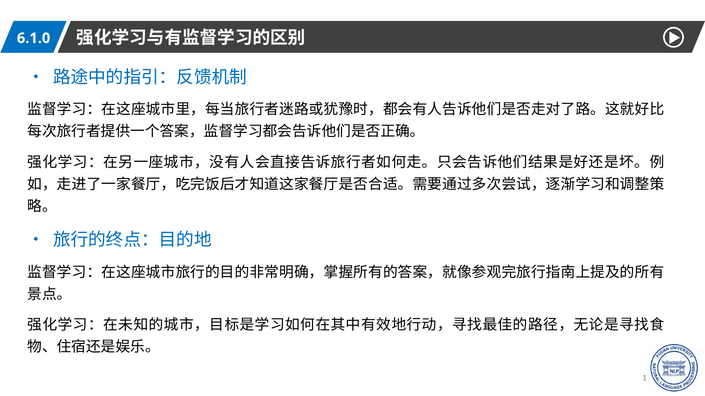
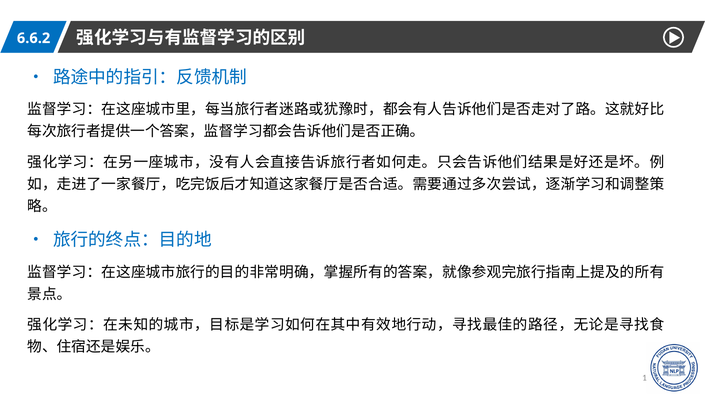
6.1.0: 6.1.0 -> 6.6.2 (34, 38)
